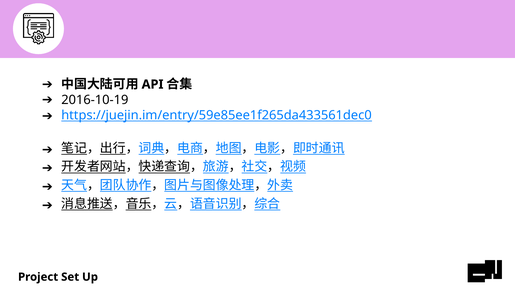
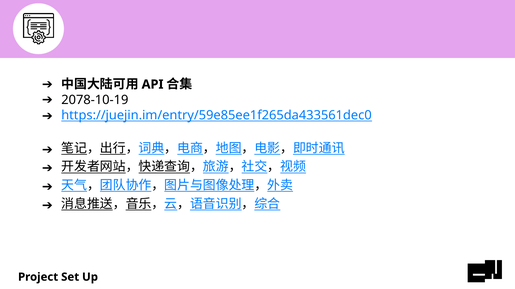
2016-10-19: 2016-10-19 -> 2078-10-19 (95, 100)
